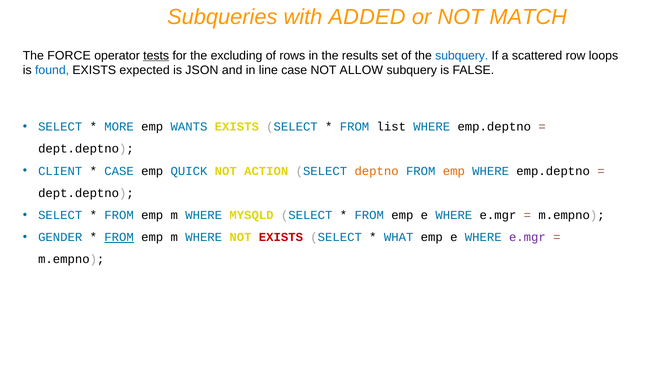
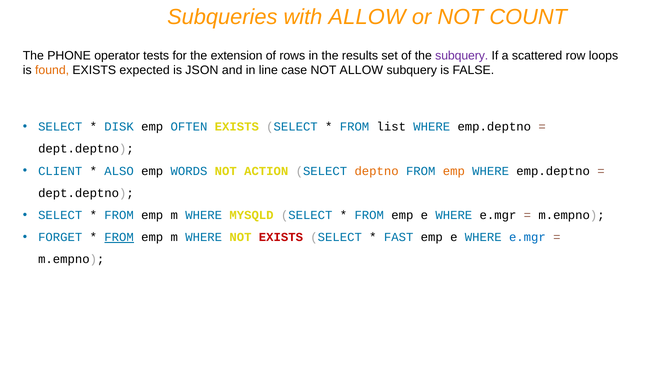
with ADDED: ADDED -> ALLOW (367, 17)
MATCH: MATCH -> COUNT (528, 17)
FORCE: FORCE -> PHONE (69, 56)
tests underline: present -> none (156, 56)
excluding: excluding -> extension (237, 56)
subquery colour: blue -> purple (462, 56)
found colour: blue -> orange (52, 70)
MORE: MORE -> DISK (119, 127)
WANTS: WANTS -> OFTEN (189, 127)
CASE: CASE -> ALSO (119, 171)
QUICK: QUICK -> WORDS (189, 171)
GENDER: GENDER -> FORGET (60, 237)
WHAT: WHAT -> FAST (399, 237)
e.mgr colour: purple -> blue (527, 237)
